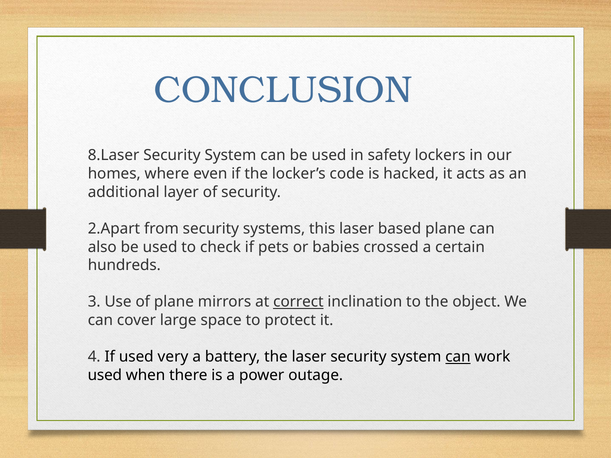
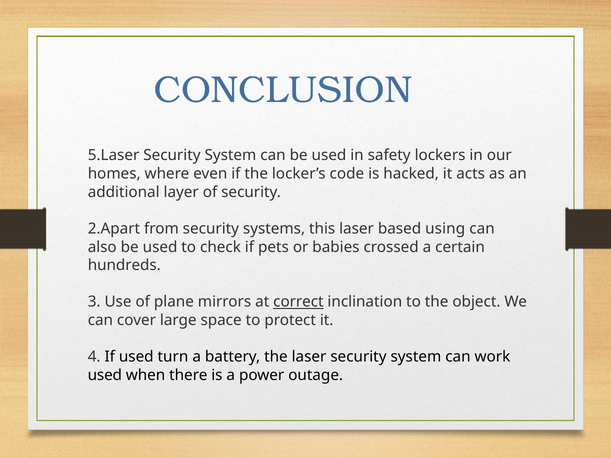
8.Laser: 8.Laser -> 5.Laser (114, 155)
based plane: plane -> using (445, 229)
very: very -> turn (173, 357)
can underline: present -> none (458, 357)
